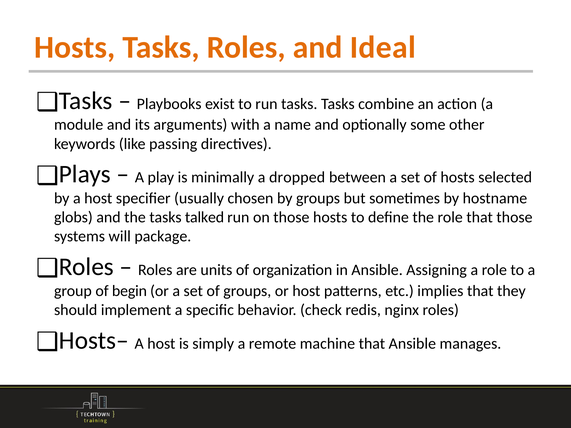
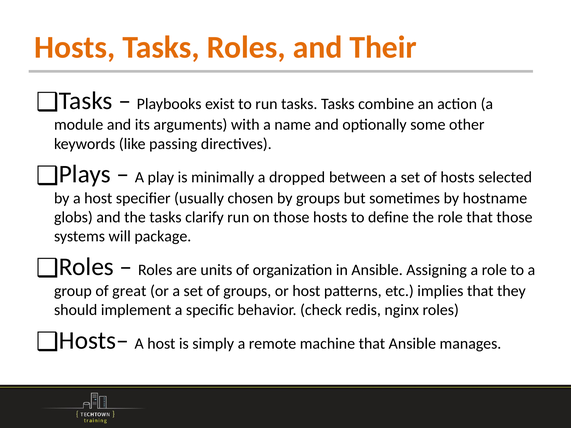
Ideal: Ideal -> Their (383, 47)
talked: talked -> clarify (204, 217)
begin: begin -> great (129, 291)
